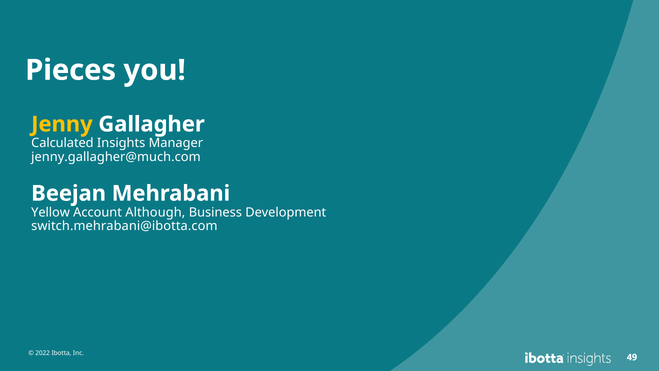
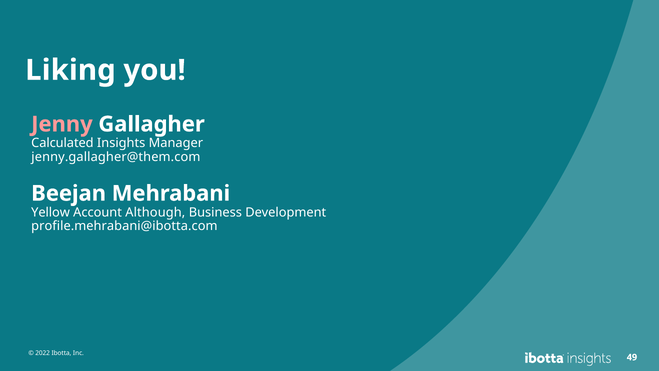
Pieces: Pieces -> Liking (70, 70)
Jenny colour: yellow -> pink (62, 124)
jenny.gallagher@much.com: jenny.gallagher@much.com -> jenny.gallagher@them.com (116, 157)
switch.mehrabani@ibotta.com: switch.mehrabani@ibotta.com -> profile.mehrabani@ibotta.com (124, 226)
